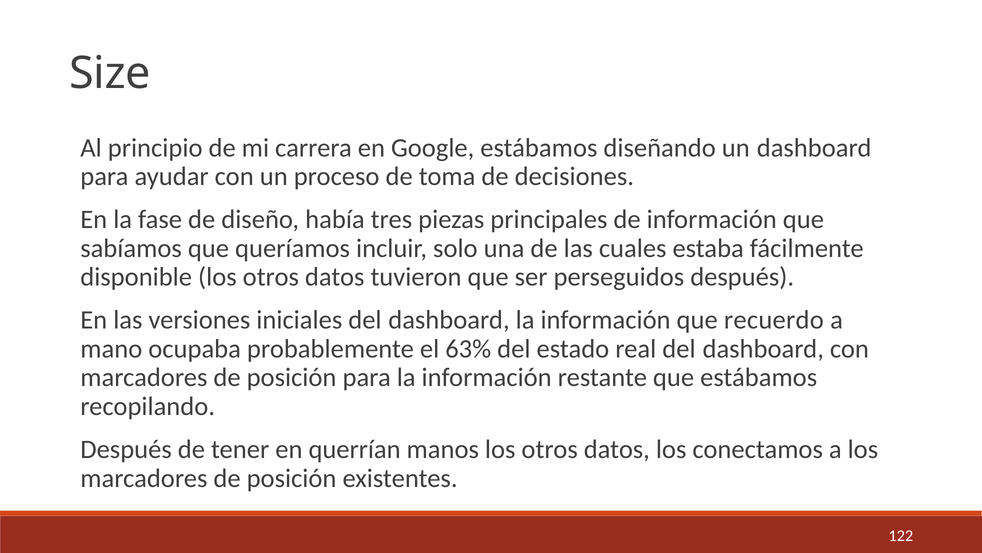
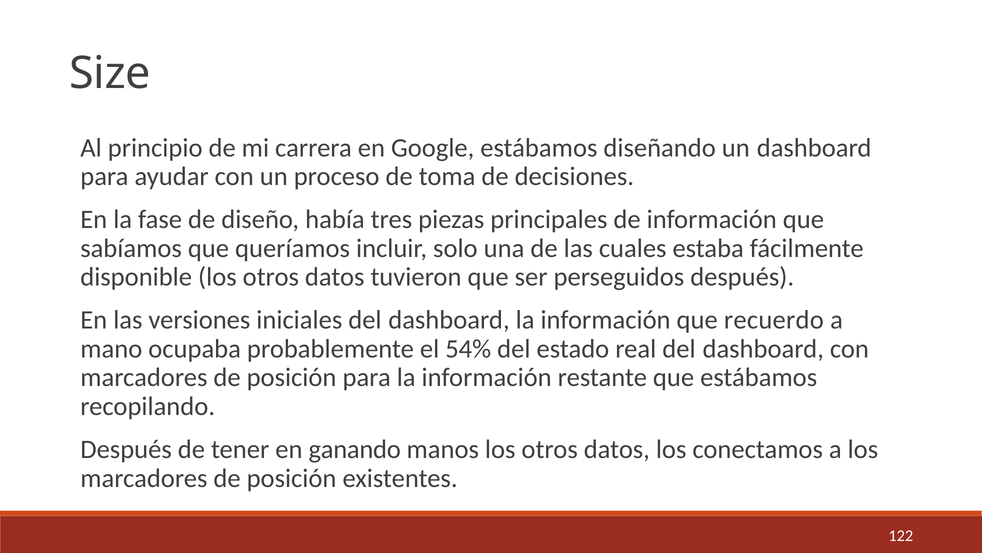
63%: 63% -> 54% (468, 349)
querrían: querrían -> ganando (355, 449)
